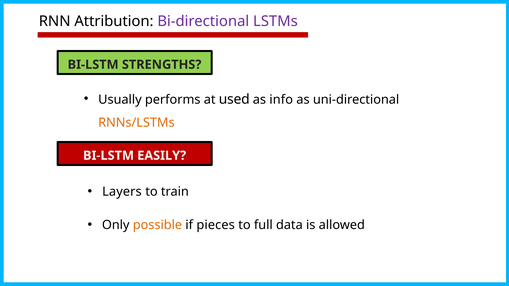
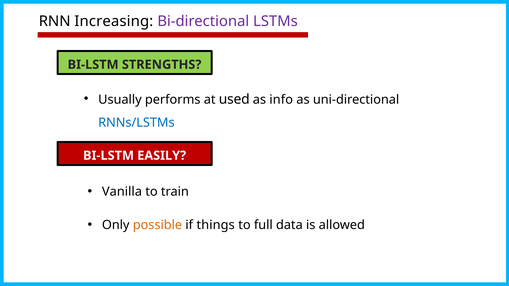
Attribution: Attribution -> Increasing (114, 21)
RNNs/LSTMs colour: orange -> blue (136, 123)
Layers: Layers -> Vanilla (122, 192)
pieces: pieces -> things (216, 225)
